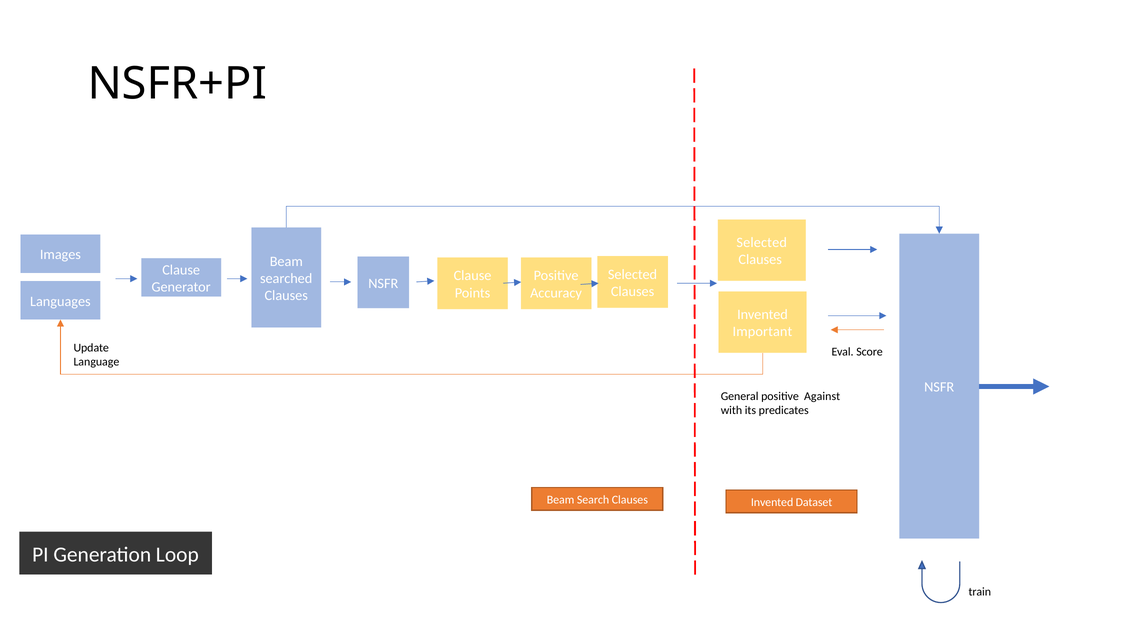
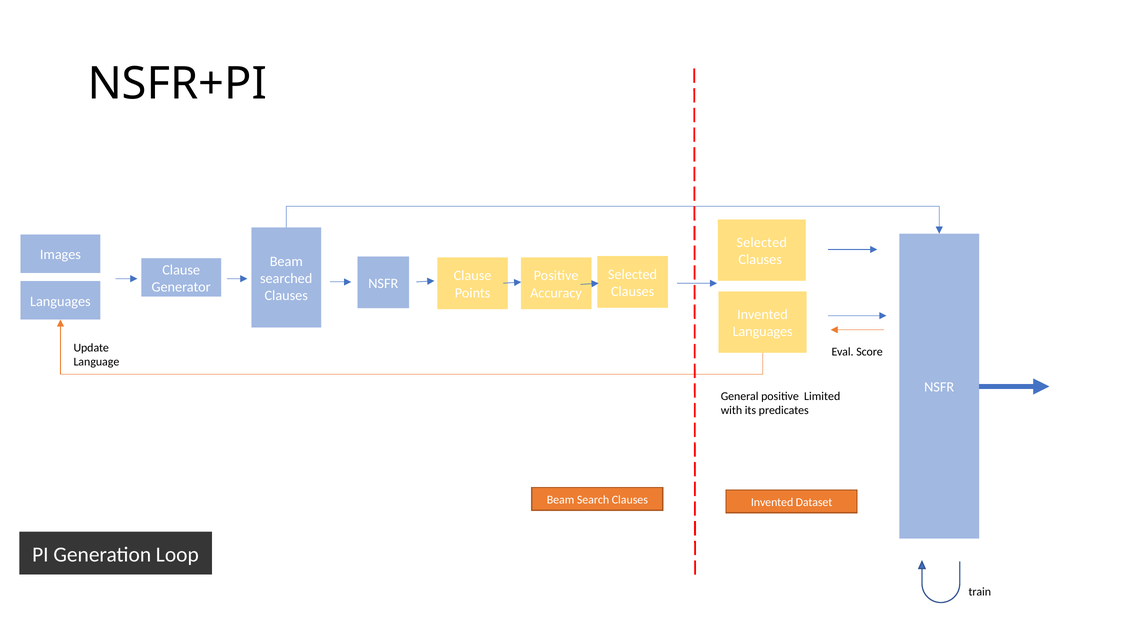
Important: Important -> Languages (763, 332)
Against: Against -> Limited (822, 396)
